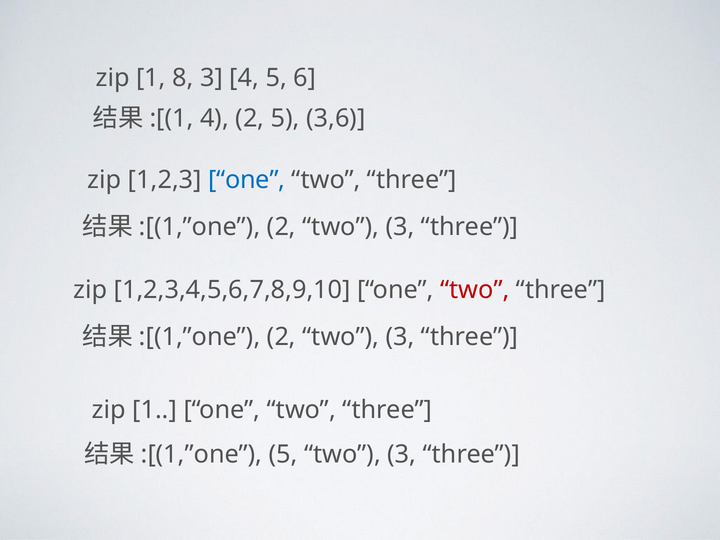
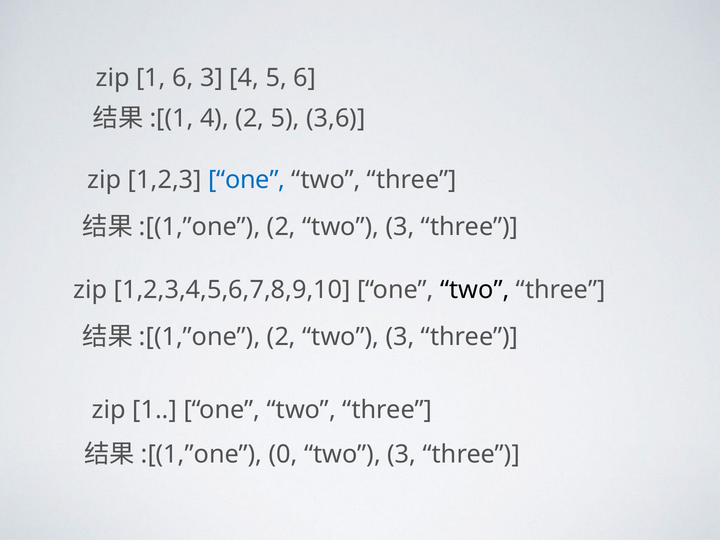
1 8: 8 -> 6 (183, 78)
two colour: red -> black (475, 290)
5: 5 -> 0 (283, 455)
